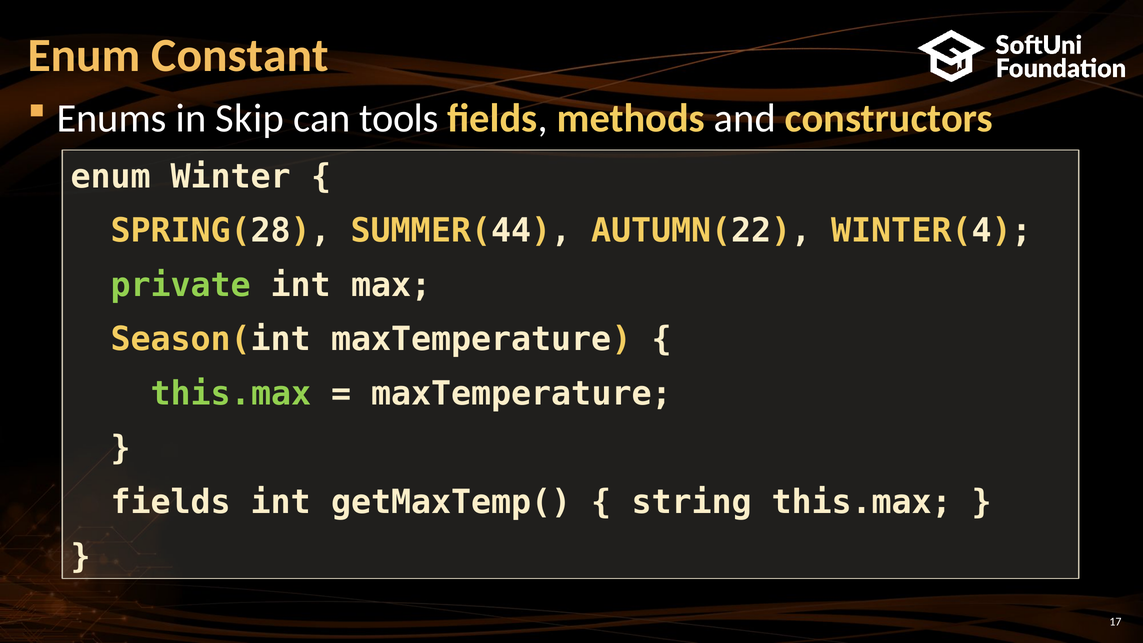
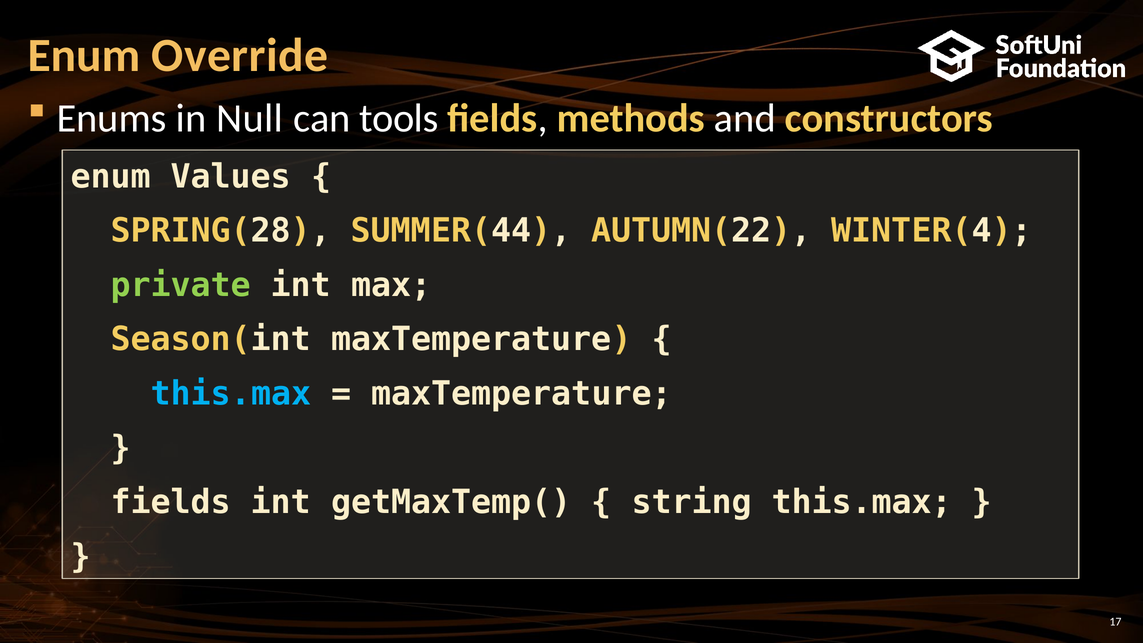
Constant: Constant -> Override (240, 56)
Skip: Skip -> Null (250, 119)
Winter: Winter -> Values (231, 177)
this.max colour: light green -> light blue (231, 394)
